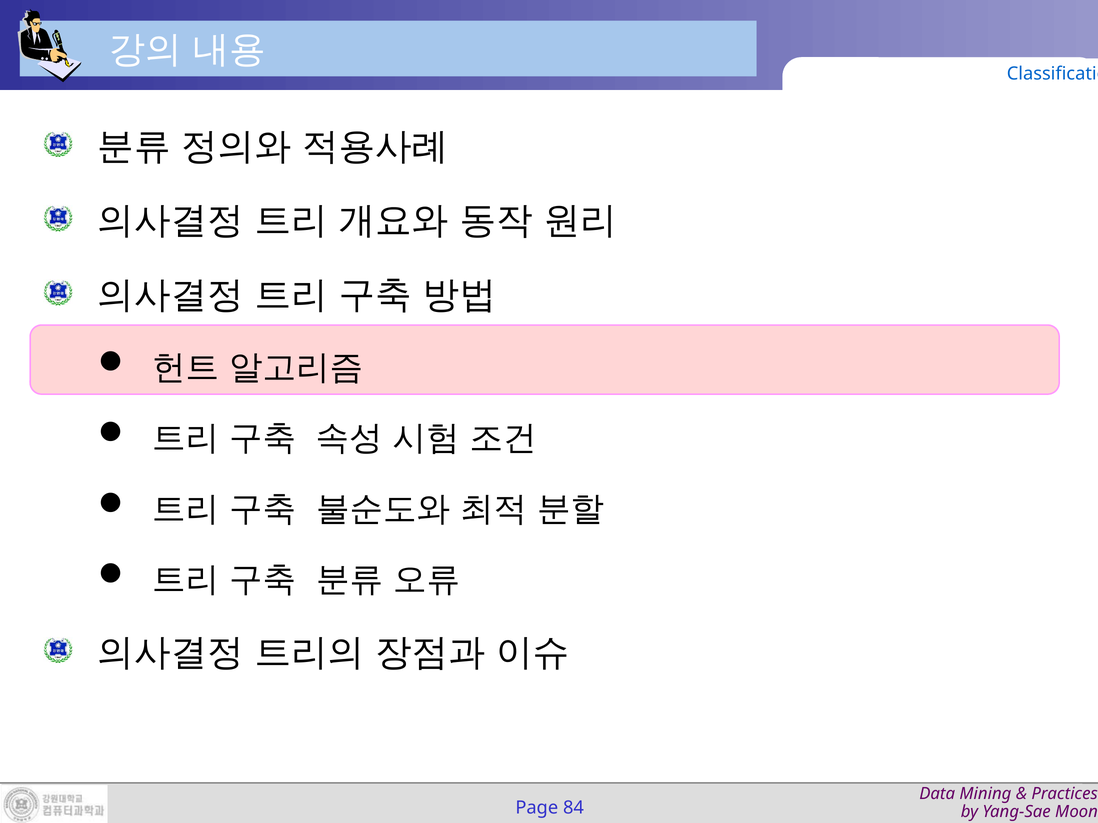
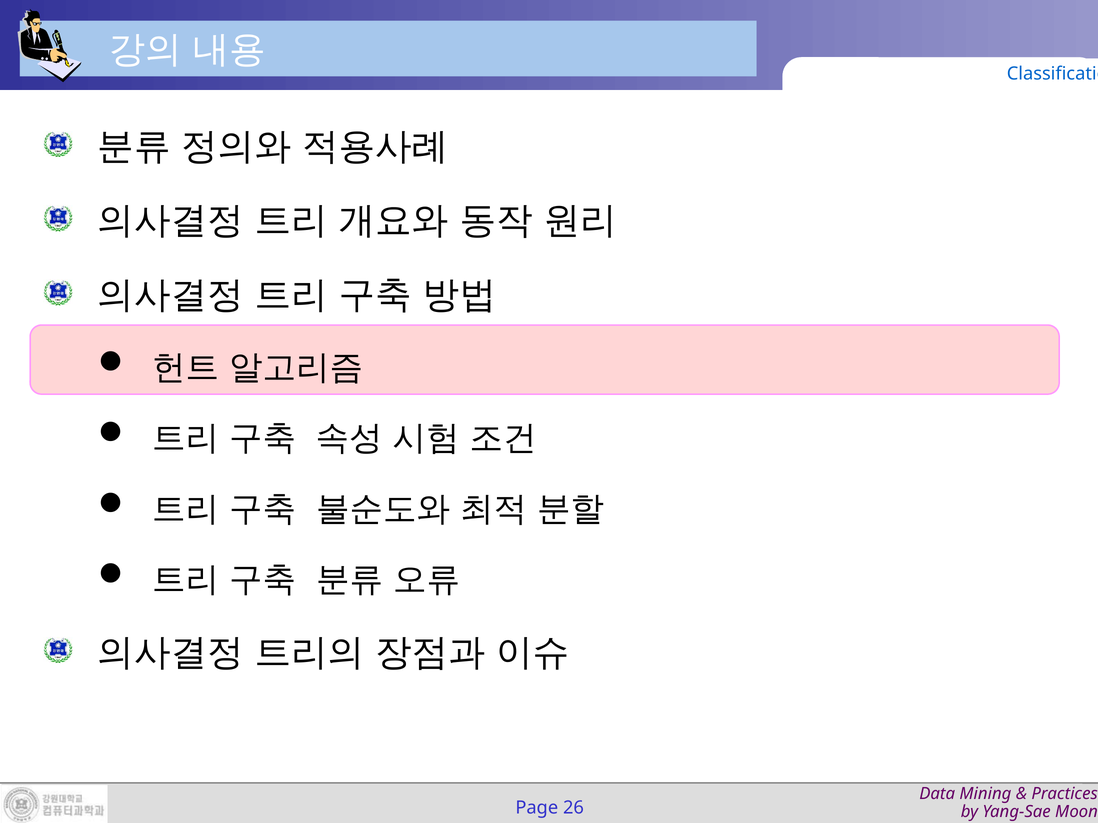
84: 84 -> 26 (573, 808)
